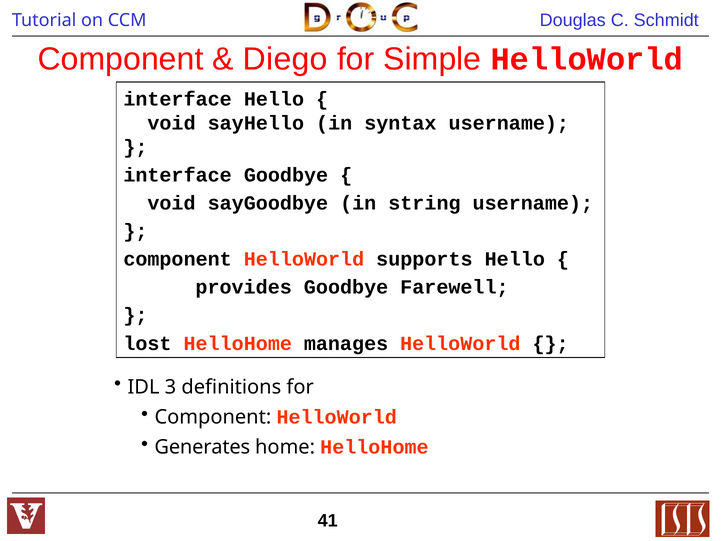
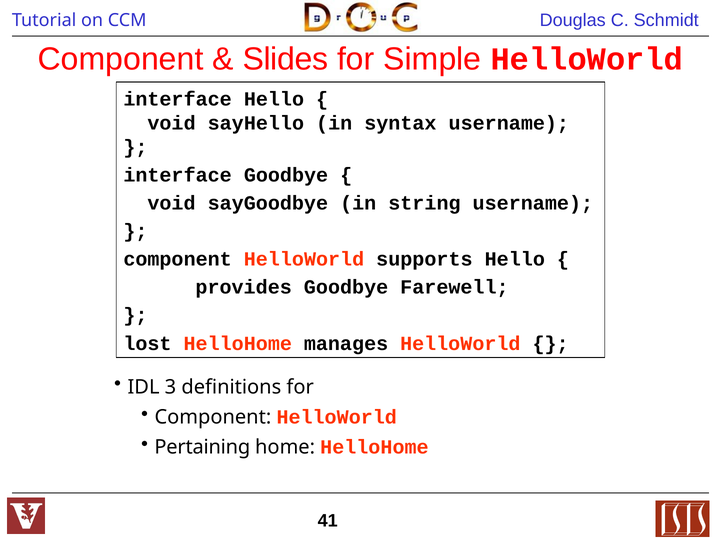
Diego: Diego -> Slides (286, 59)
Generates: Generates -> Pertaining (202, 447)
